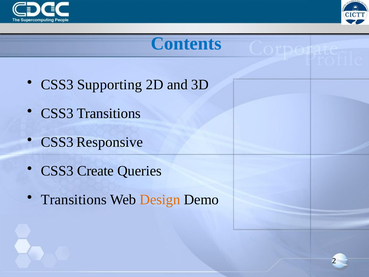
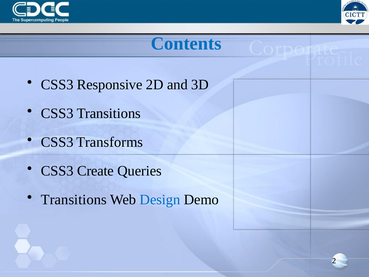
Supporting: Supporting -> Responsive (110, 85)
Responsive: Responsive -> Transforms (110, 142)
Design colour: orange -> blue (160, 200)
